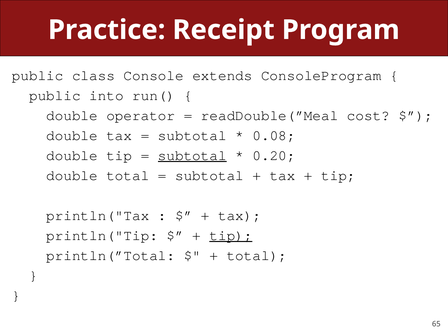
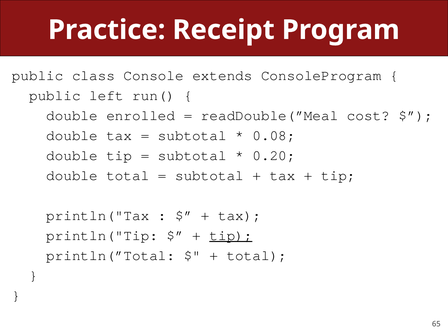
into: into -> left (106, 95)
operator: operator -> enrolled (141, 115)
subtotal underline: present -> none (192, 155)
